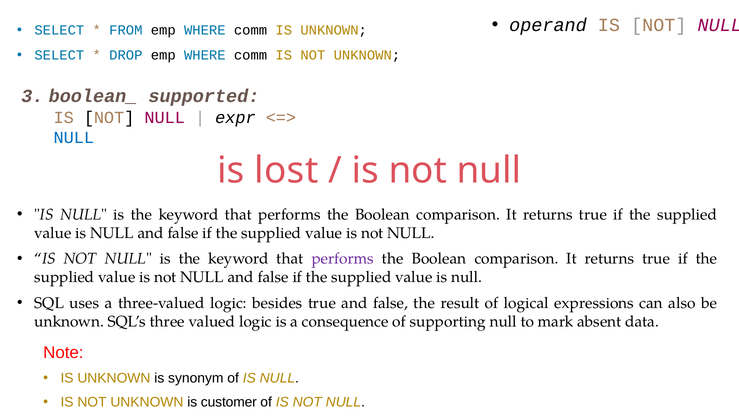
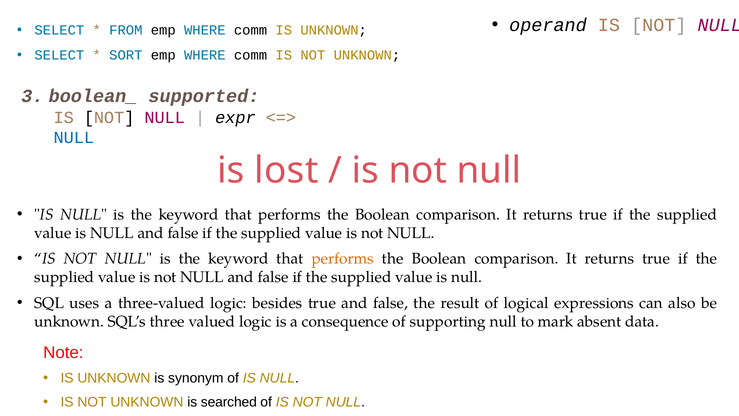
DROP: DROP -> SORT (126, 55)
performs colour: purple -> orange (343, 259)
customer: customer -> searched (229, 402)
